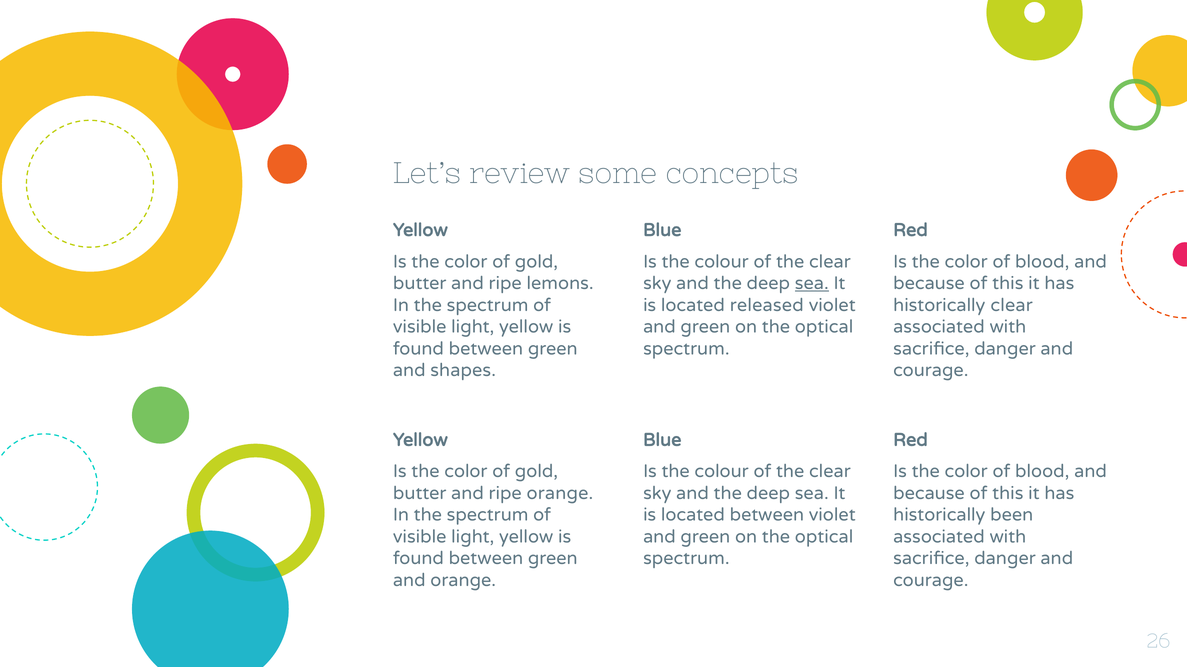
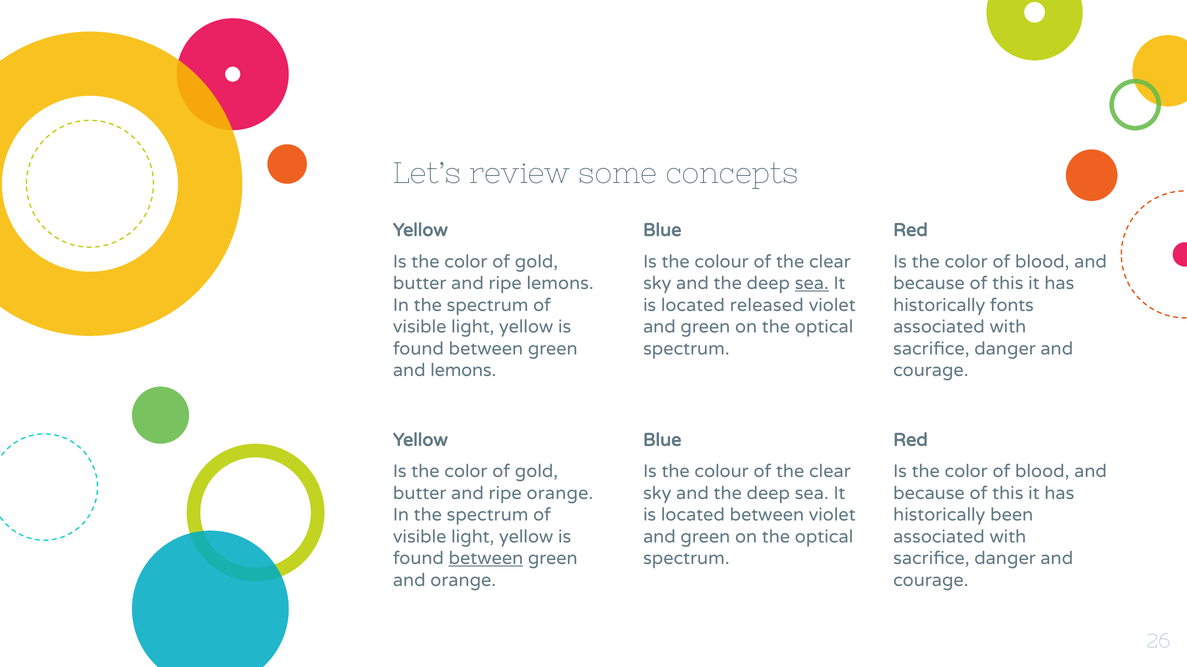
historically clear: clear -> fonts (1012, 305)
and shapes: shapes -> lemons (463, 371)
between underline: none -> present (486, 559)
